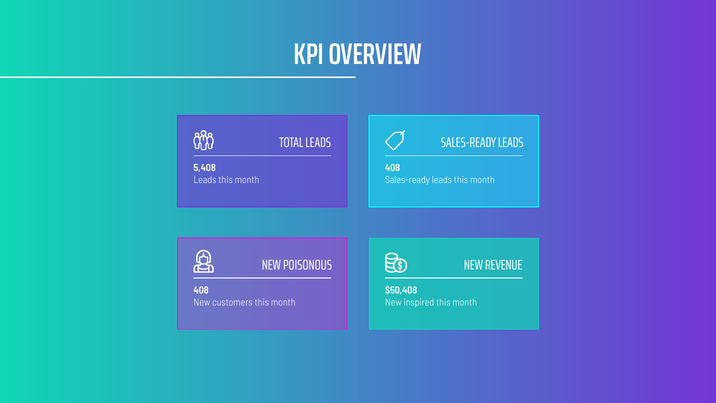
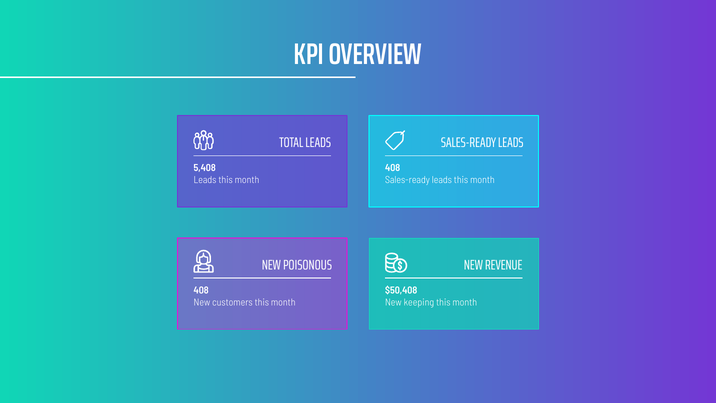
inspired: inspired -> keeping (419, 302)
